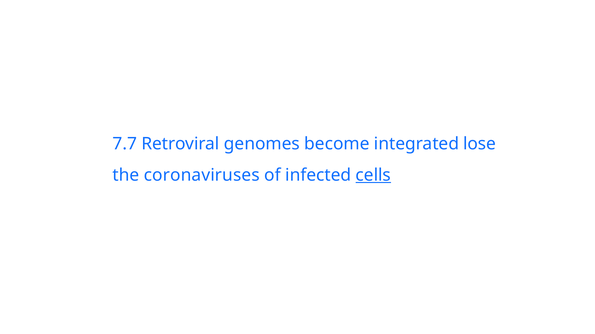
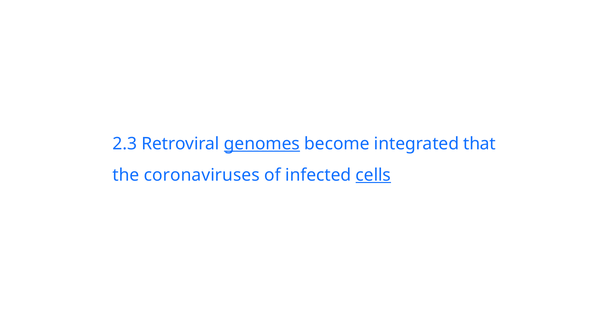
7.7: 7.7 -> 2.3 (125, 144)
genomes underline: none -> present (262, 144)
lose: lose -> that (480, 144)
